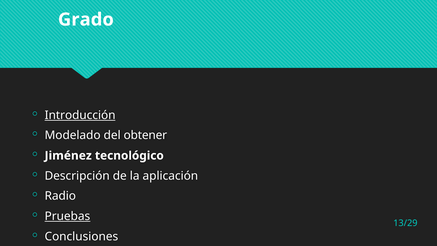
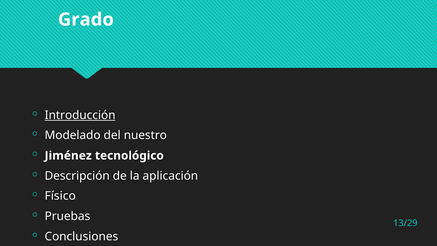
obtener: obtener -> nuestro (145, 135)
Radio: Radio -> Físico (60, 196)
Pruebas underline: present -> none (67, 216)
